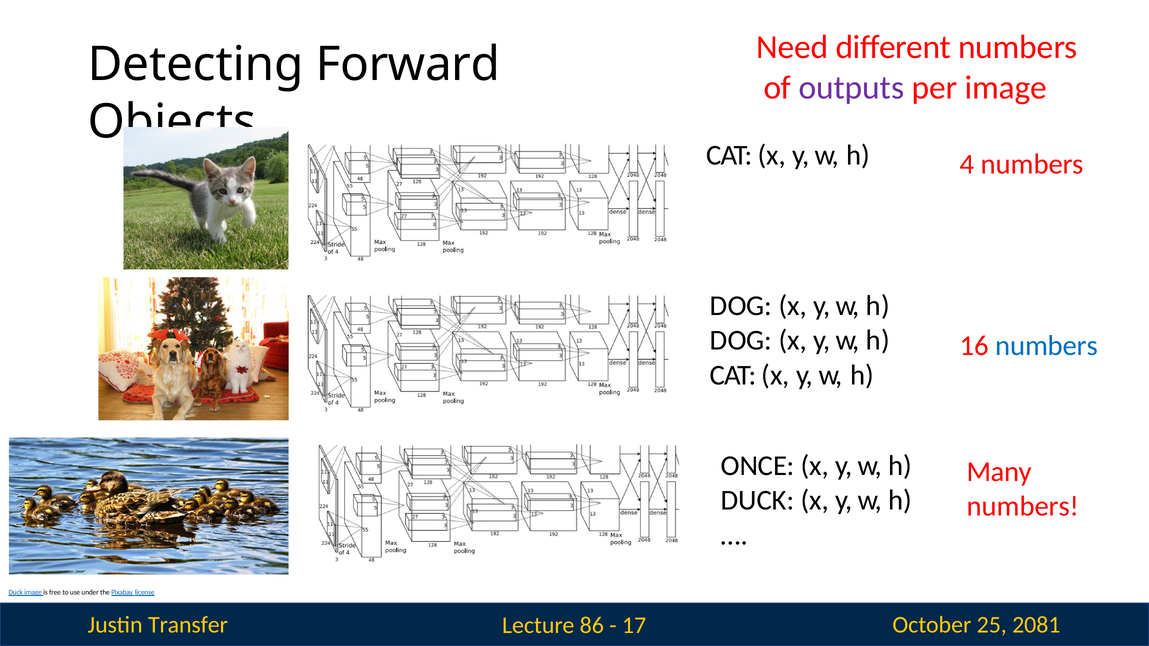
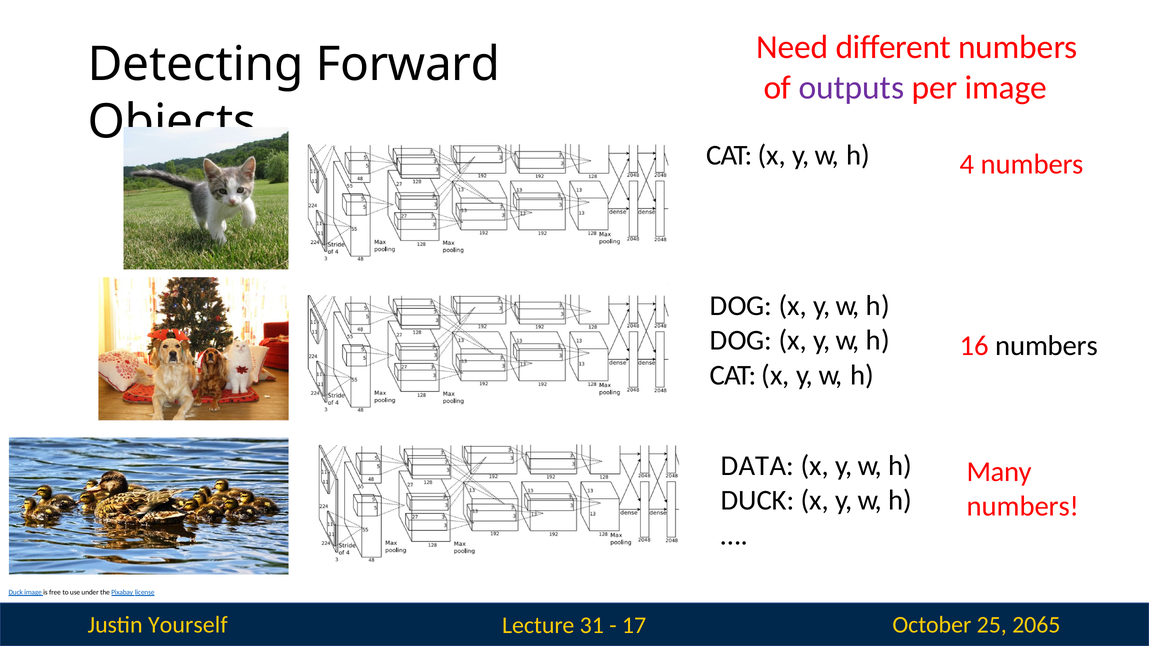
numbers colour: blue -> black (1047, 346)
ONCE: ONCE -> DATA (757, 466)
Transfer: Transfer -> Yourself (188, 625)
86: 86 -> 31 (592, 626)
2081: 2081 -> 2065 (1036, 625)
